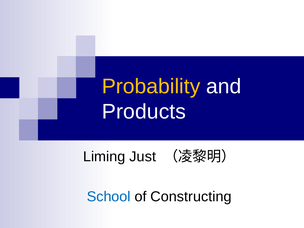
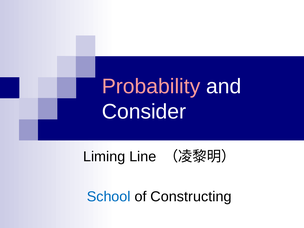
Probability colour: yellow -> pink (151, 86)
Products: Products -> Consider (144, 112)
Just: Just -> Line (143, 157)
